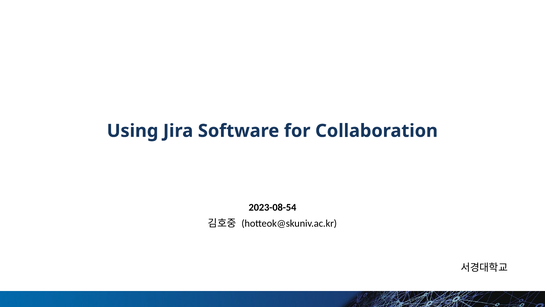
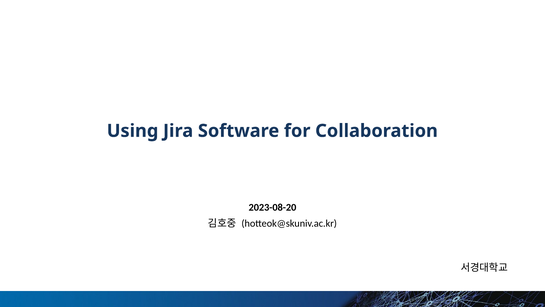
2023-08-54: 2023-08-54 -> 2023-08-20 (272, 207)
